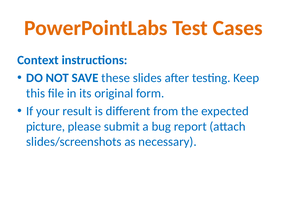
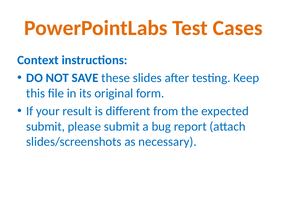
picture: picture -> submit (45, 127)
